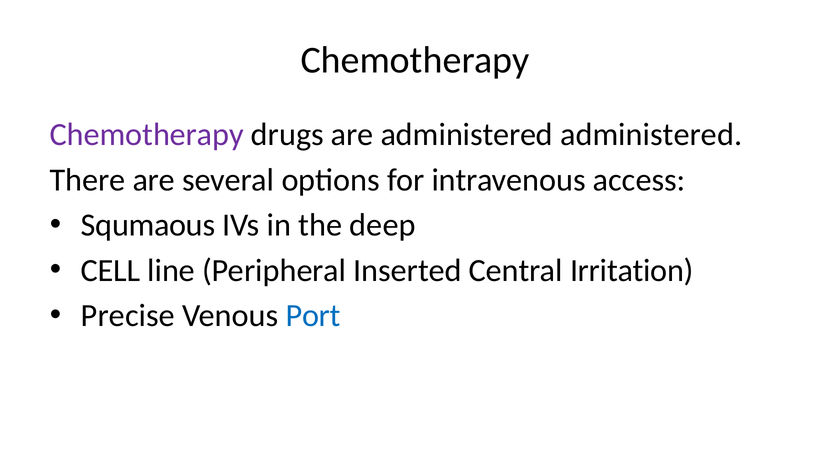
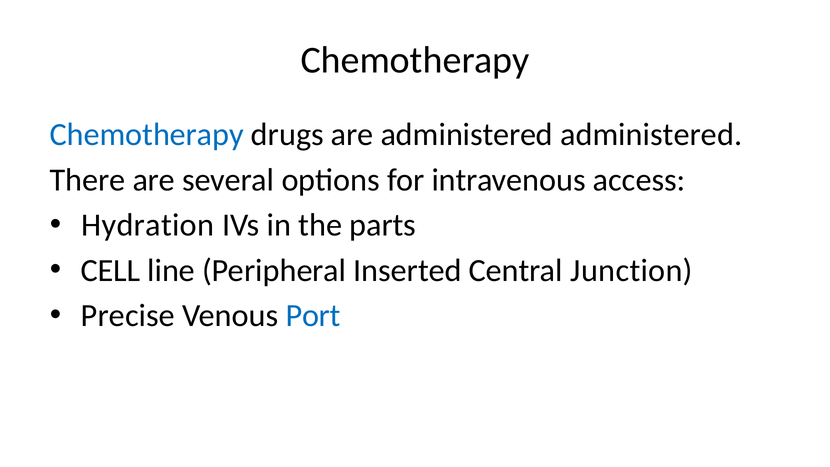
Chemotherapy colour: purple -> blue (147, 135)
Squmaous: Squmaous -> Hydration (148, 225)
deep: deep -> parts (383, 225)
Irritation: Irritation -> Junction (632, 270)
